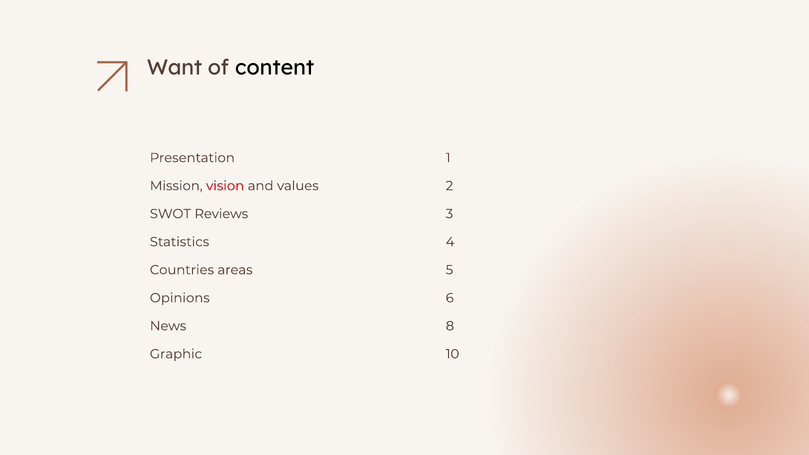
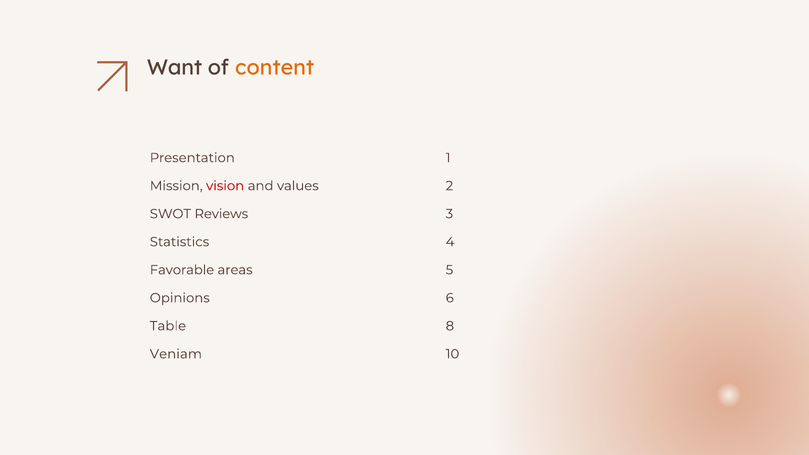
content colour: black -> orange (275, 68)
Countries: Countries -> Favorable (182, 270)
News: News -> Table (168, 326)
Graphic: Graphic -> Veniam (176, 354)
